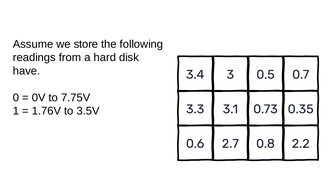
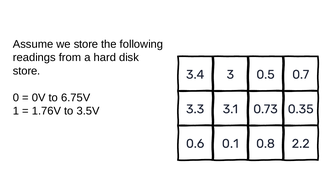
have: have -> store (27, 71)
7.75V: 7.75V -> 6.75V (76, 98)
2.7: 2.7 -> 0.1 (230, 144)
